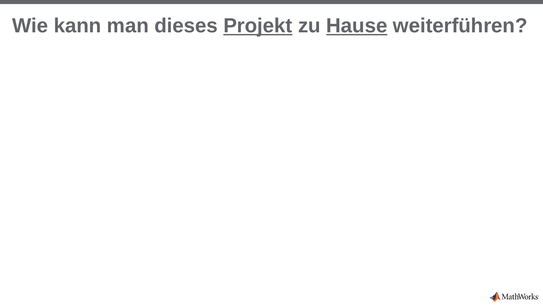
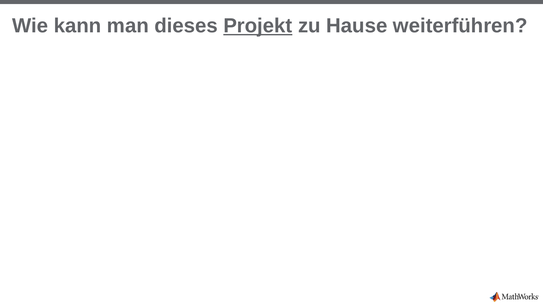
Hause underline: present -> none (357, 26)
